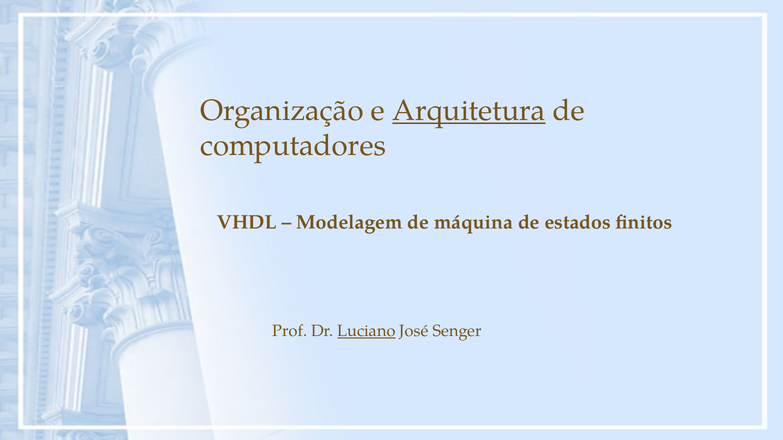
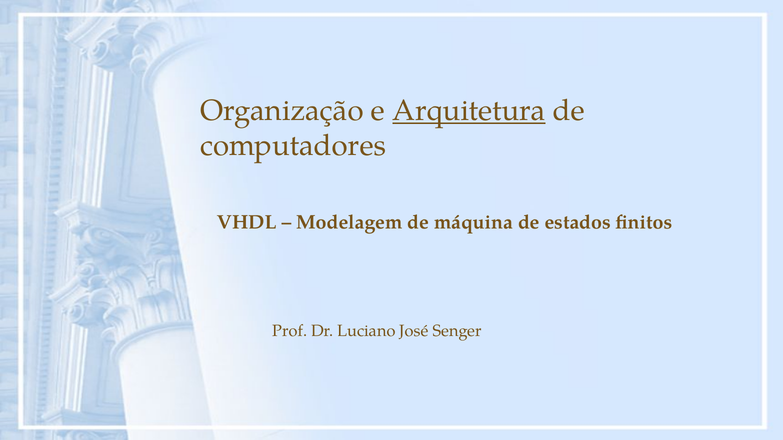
Luciano underline: present -> none (366, 331)
